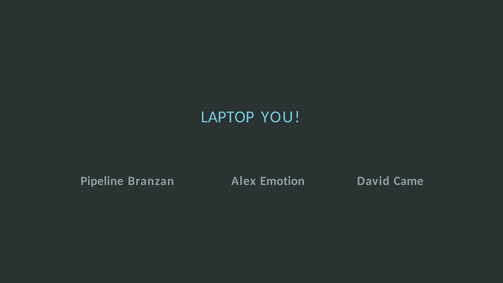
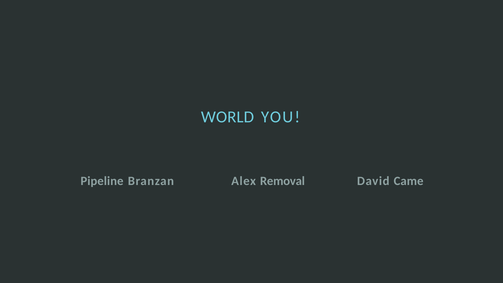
LAPTOP: LAPTOP -> WORLD (227, 117)
Emotion: Emotion -> Removal (282, 181)
